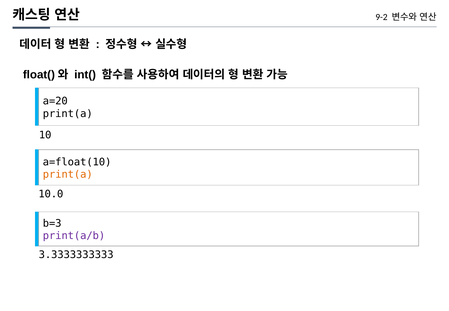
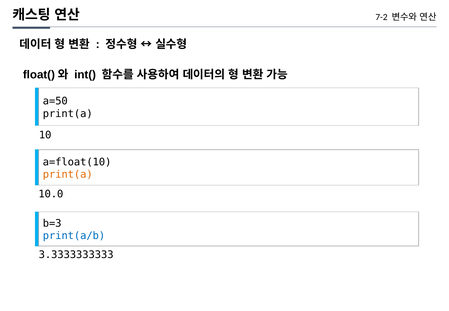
9-2: 9-2 -> 7-2 (381, 17)
a=20: a=20 -> a=50 (55, 101)
print(a/b colour: purple -> blue (74, 236)
